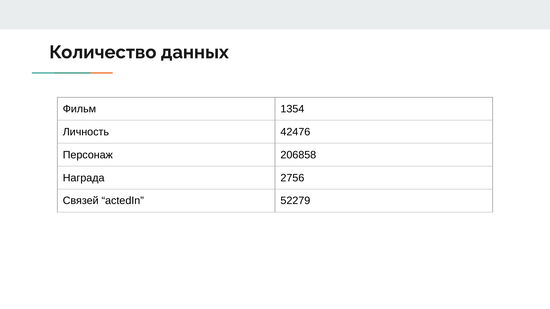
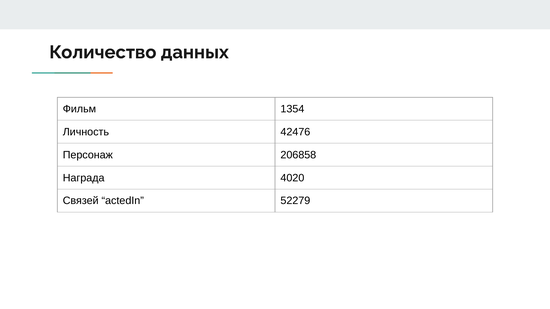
2756: 2756 -> 4020 (292, 178)
